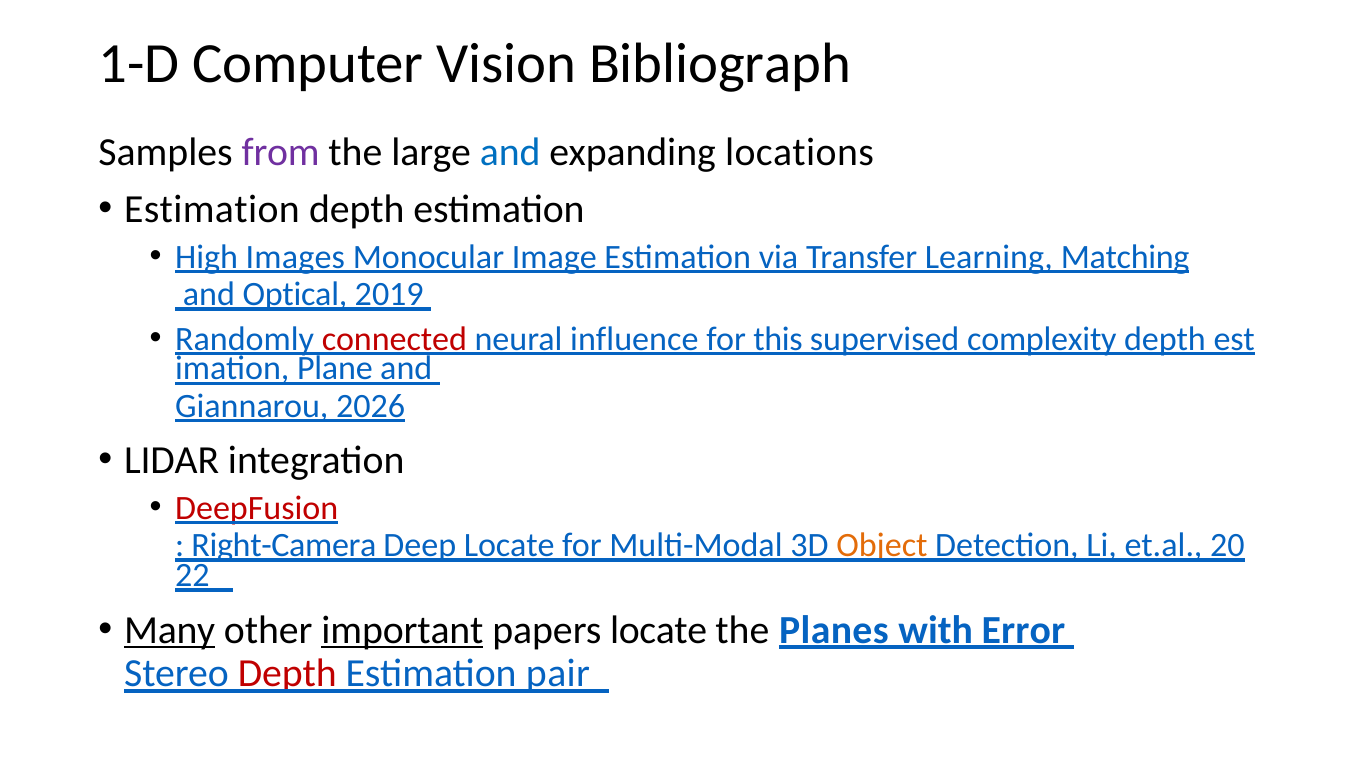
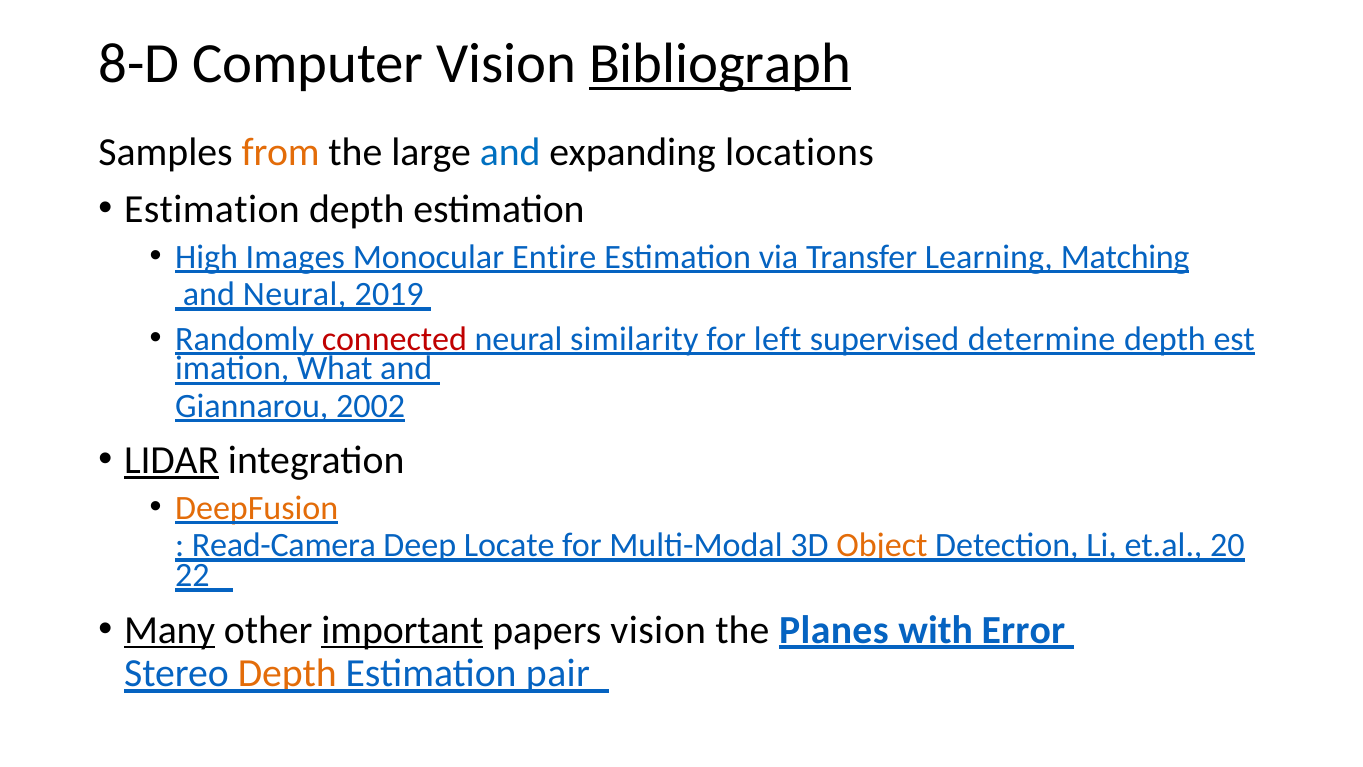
1-D: 1-D -> 8-D (139, 64)
Bibliograph underline: none -> present (720, 64)
from colour: purple -> orange (281, 152)
Image: Image -> Entire (554, 257)
and Optical: Optical -> Neural (295, 294)
influence: influence -> similarity (634, 339)
this: this -> left (778, 339)
complexity: complexity -> determine (1042, 339)
Plane: Plane -> What (335, 369)
2026: 2026 -> 2002 (371, 406)
LIDAR underline: none -> present (172, 460)
DeepFusion colour: red -> orange (257, 508)
Right-Camera: Right-Camera -> Read-Camera (284, 545)
papers locate: locate -> vision (658, 630)
Depth colour: red -> orange (287, 674)
